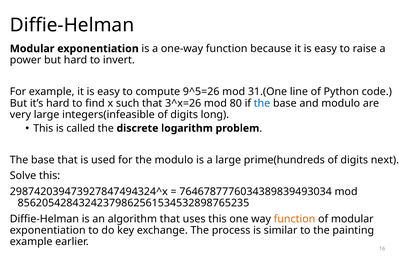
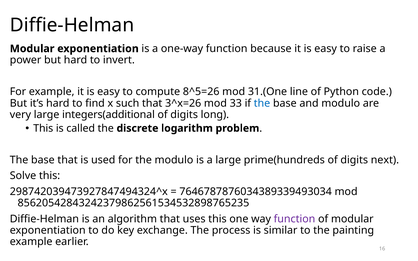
9^5=26: 9^5=26 -> 8^5=26 (201, 92)
80: 80 -> 33 (236, 103)
integers(infeasible: integers(infeasible -> integers(additional (108, 115)
7646787776034389839493034: 7646787776034389839493034 -> 7646787876034389339493034 (256, 192)
function colour: orange -> purple (295, 219)
